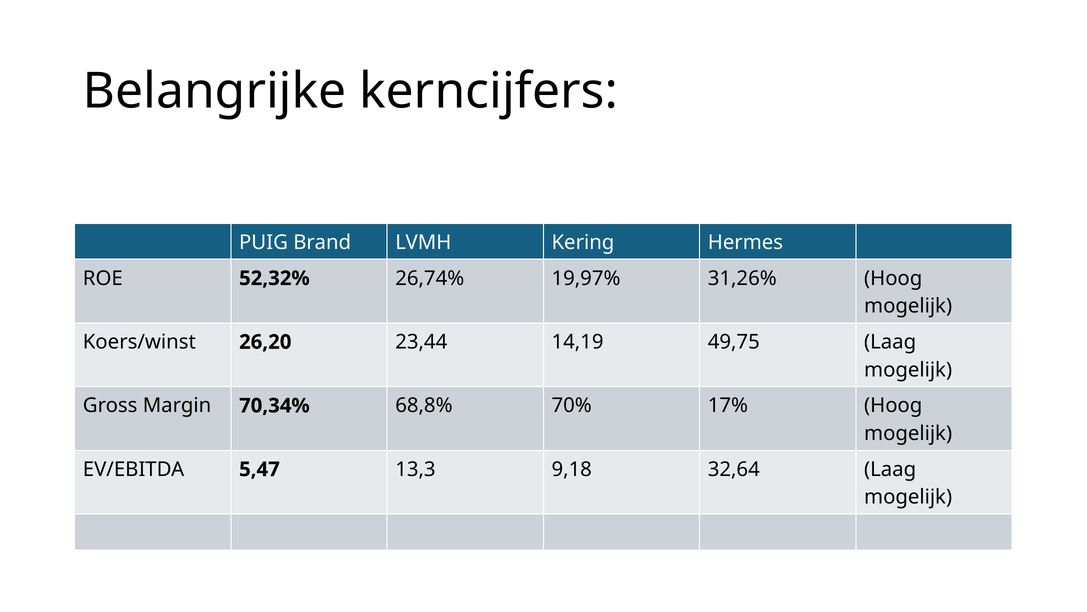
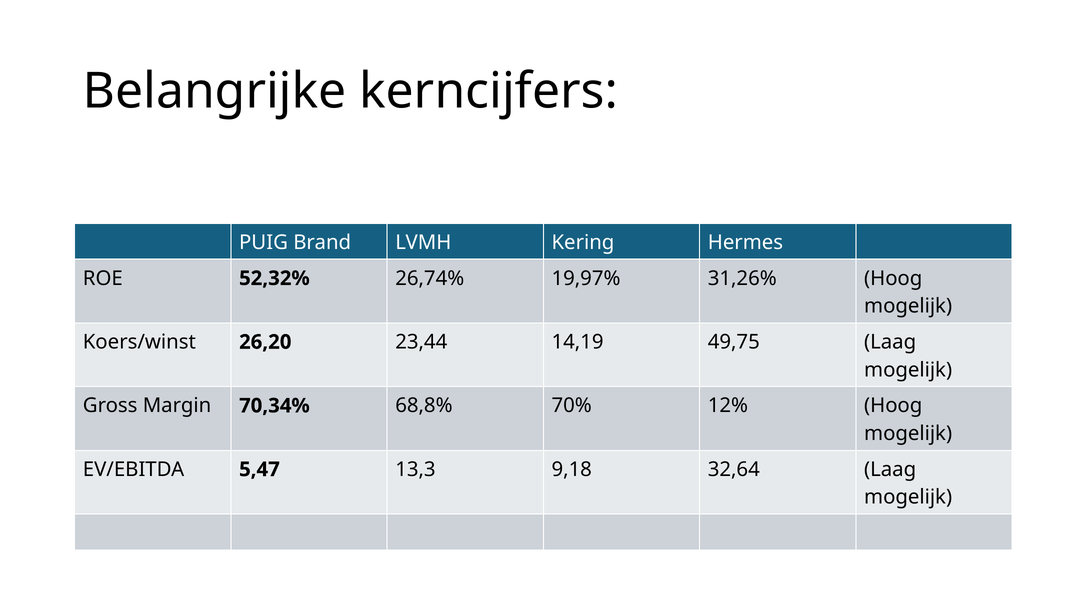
17%: 17% -> 12% (728, 405)
